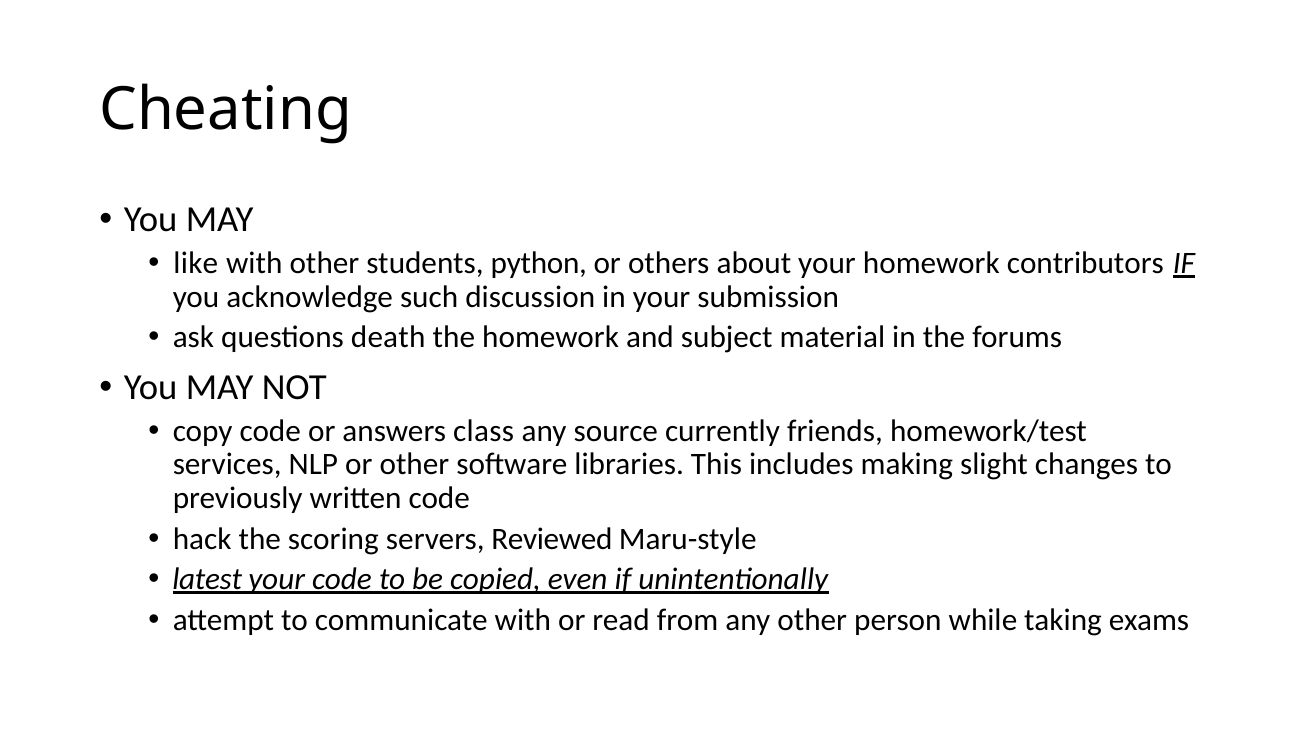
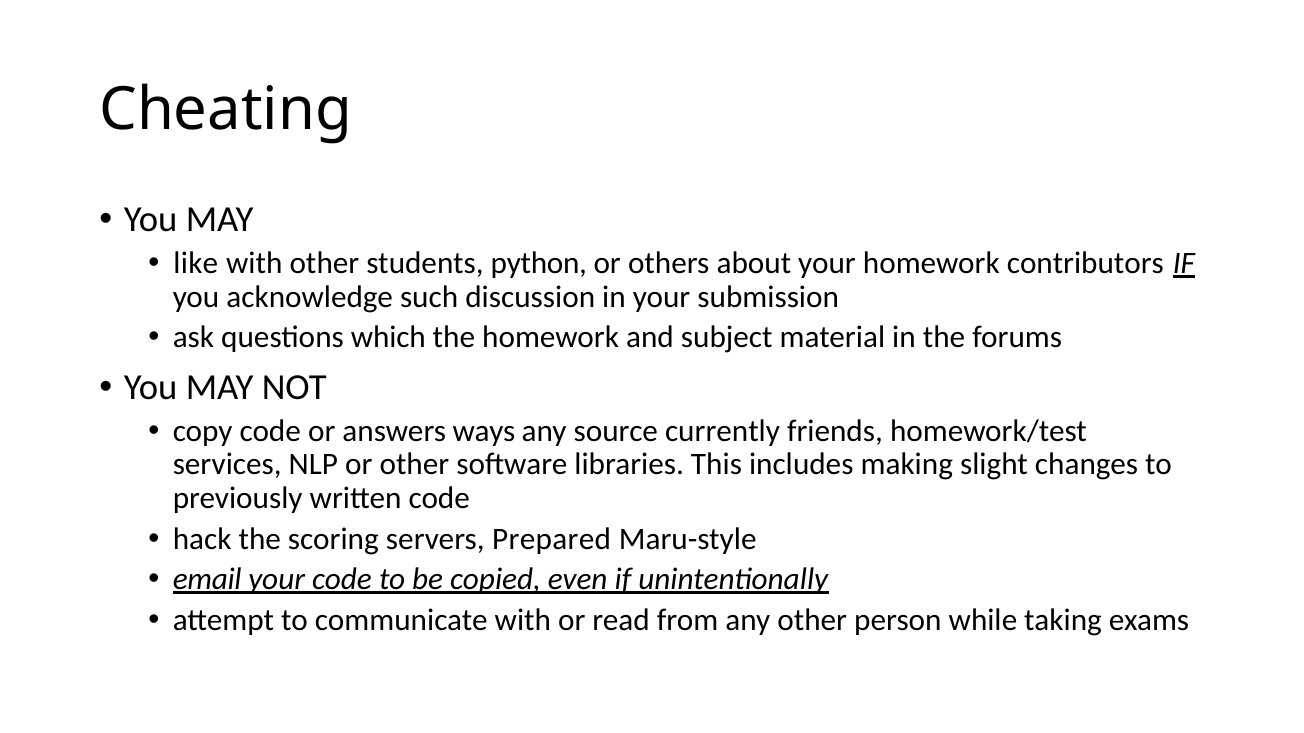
death: death -> which (388, 337)
class: class -> ways (484, 431)
Reviewed: Reviewed -> Prepared (552, 539)
latest: latest -> email (207, 580)
